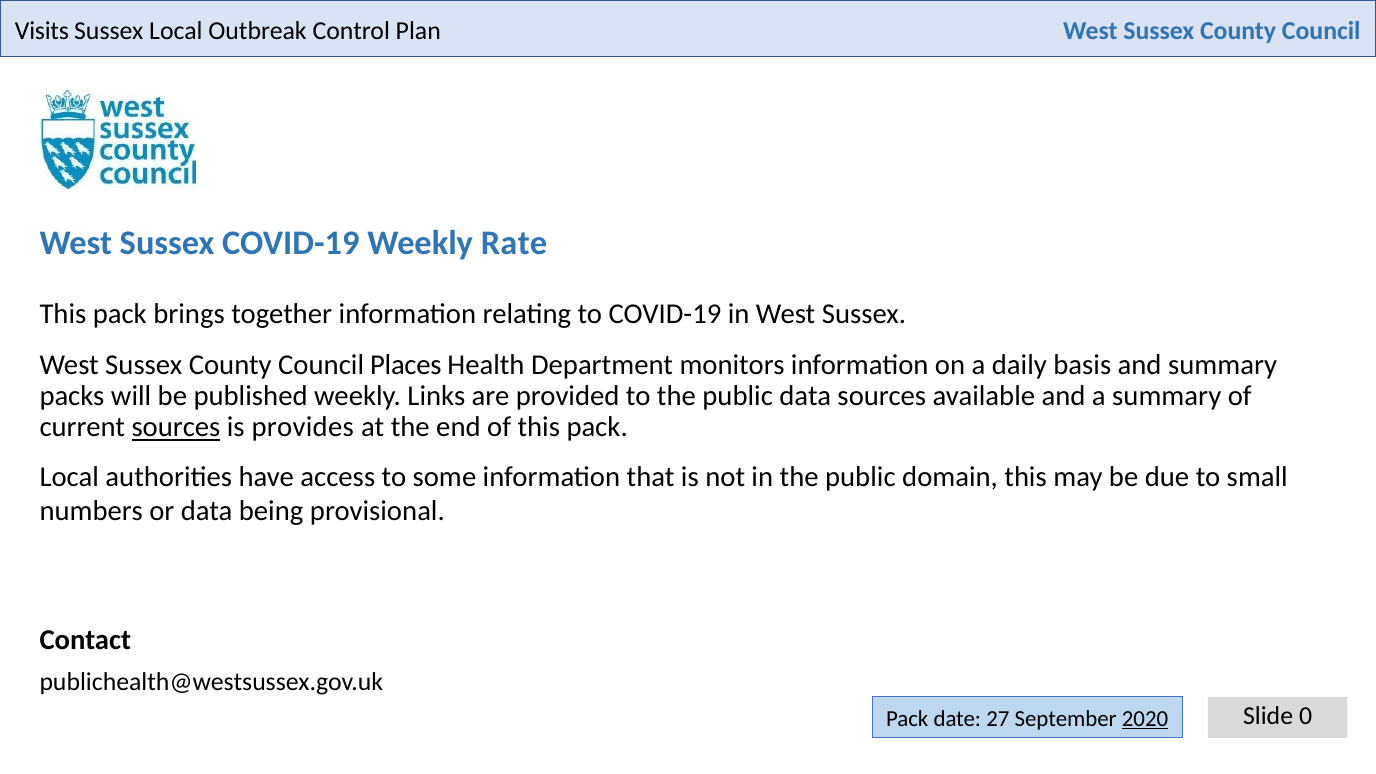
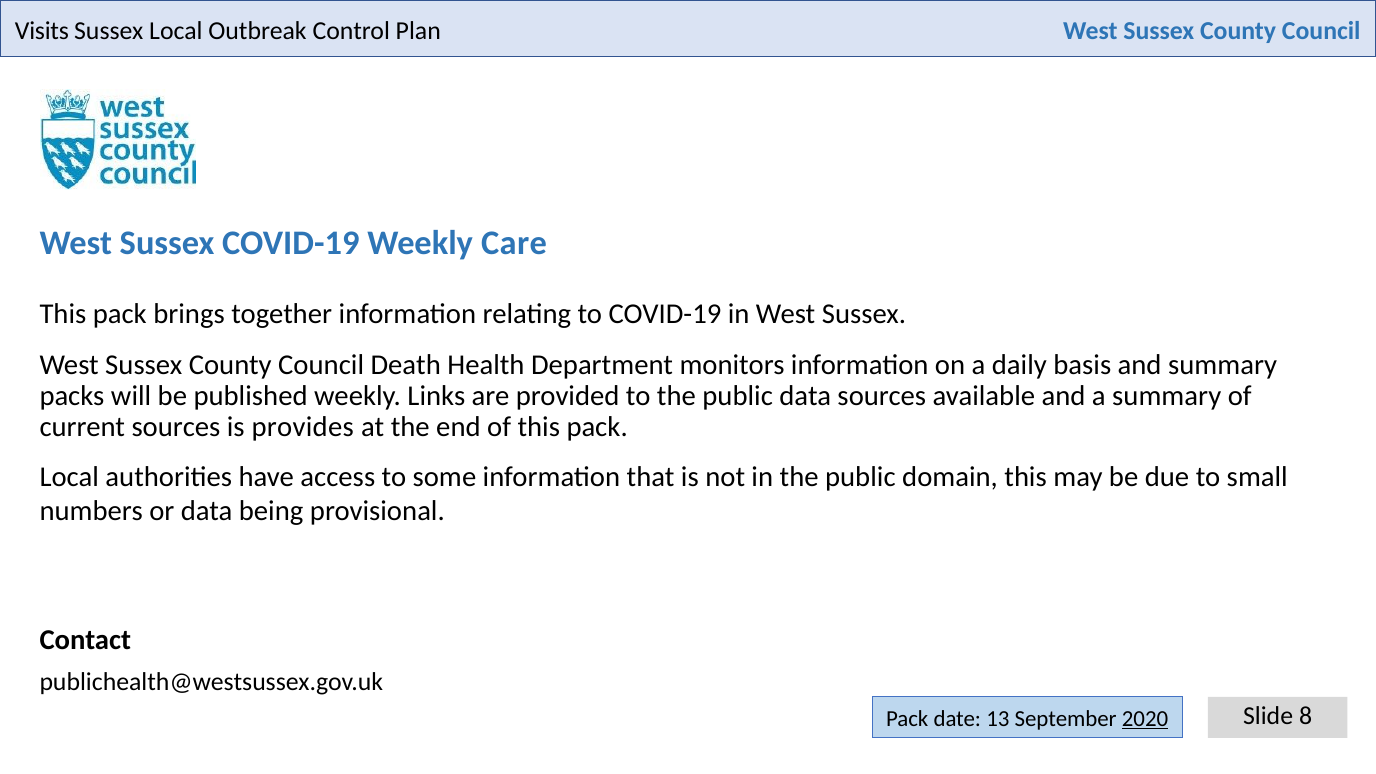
Rate: Rate -> Care (514, 243)
Places: Places -> Death (406, 366)
sources underline: present -> none (176, 427)
0: 0 -> 8 (1306, 716)
27: 27 -> 13 (998, 719)
